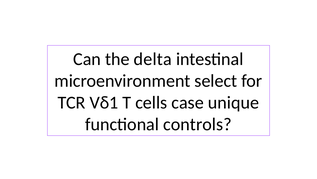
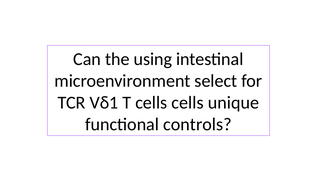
delta: delta -> using (153, 59)
cells case: case -> cells (188, 102)
